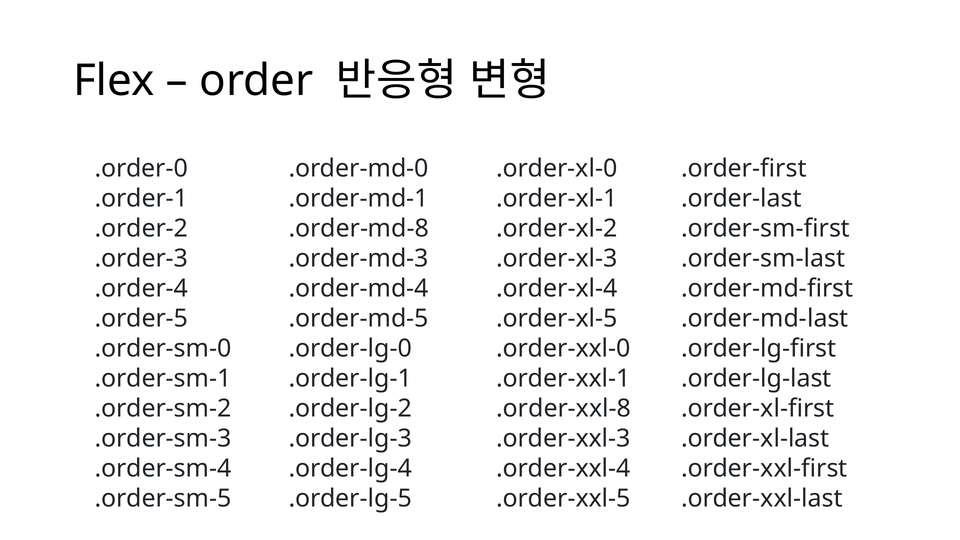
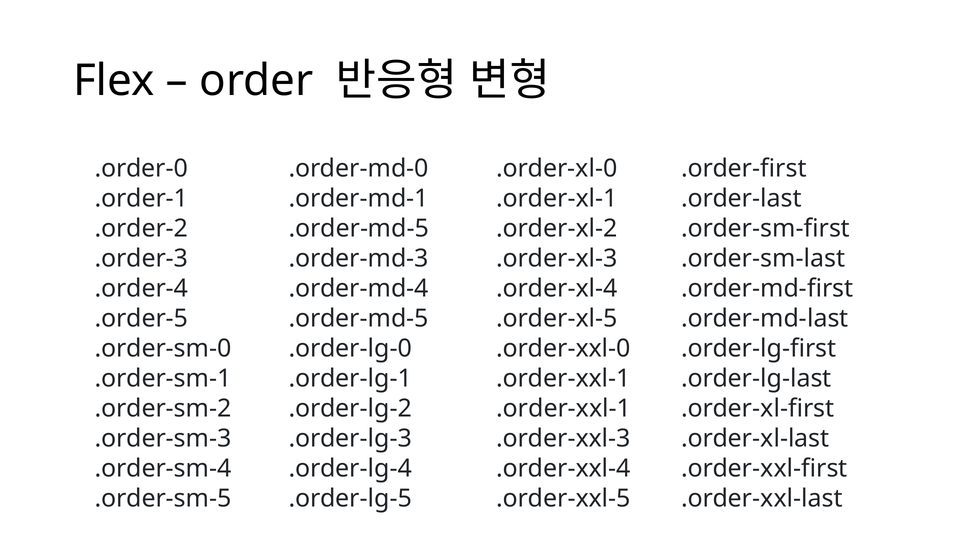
.order-md-8: .order-md-8 -> .order-md-5 (359, 229)
.order-xxl-8: .order-xxl-8 -> .order-xxl-1 (564, 409)
